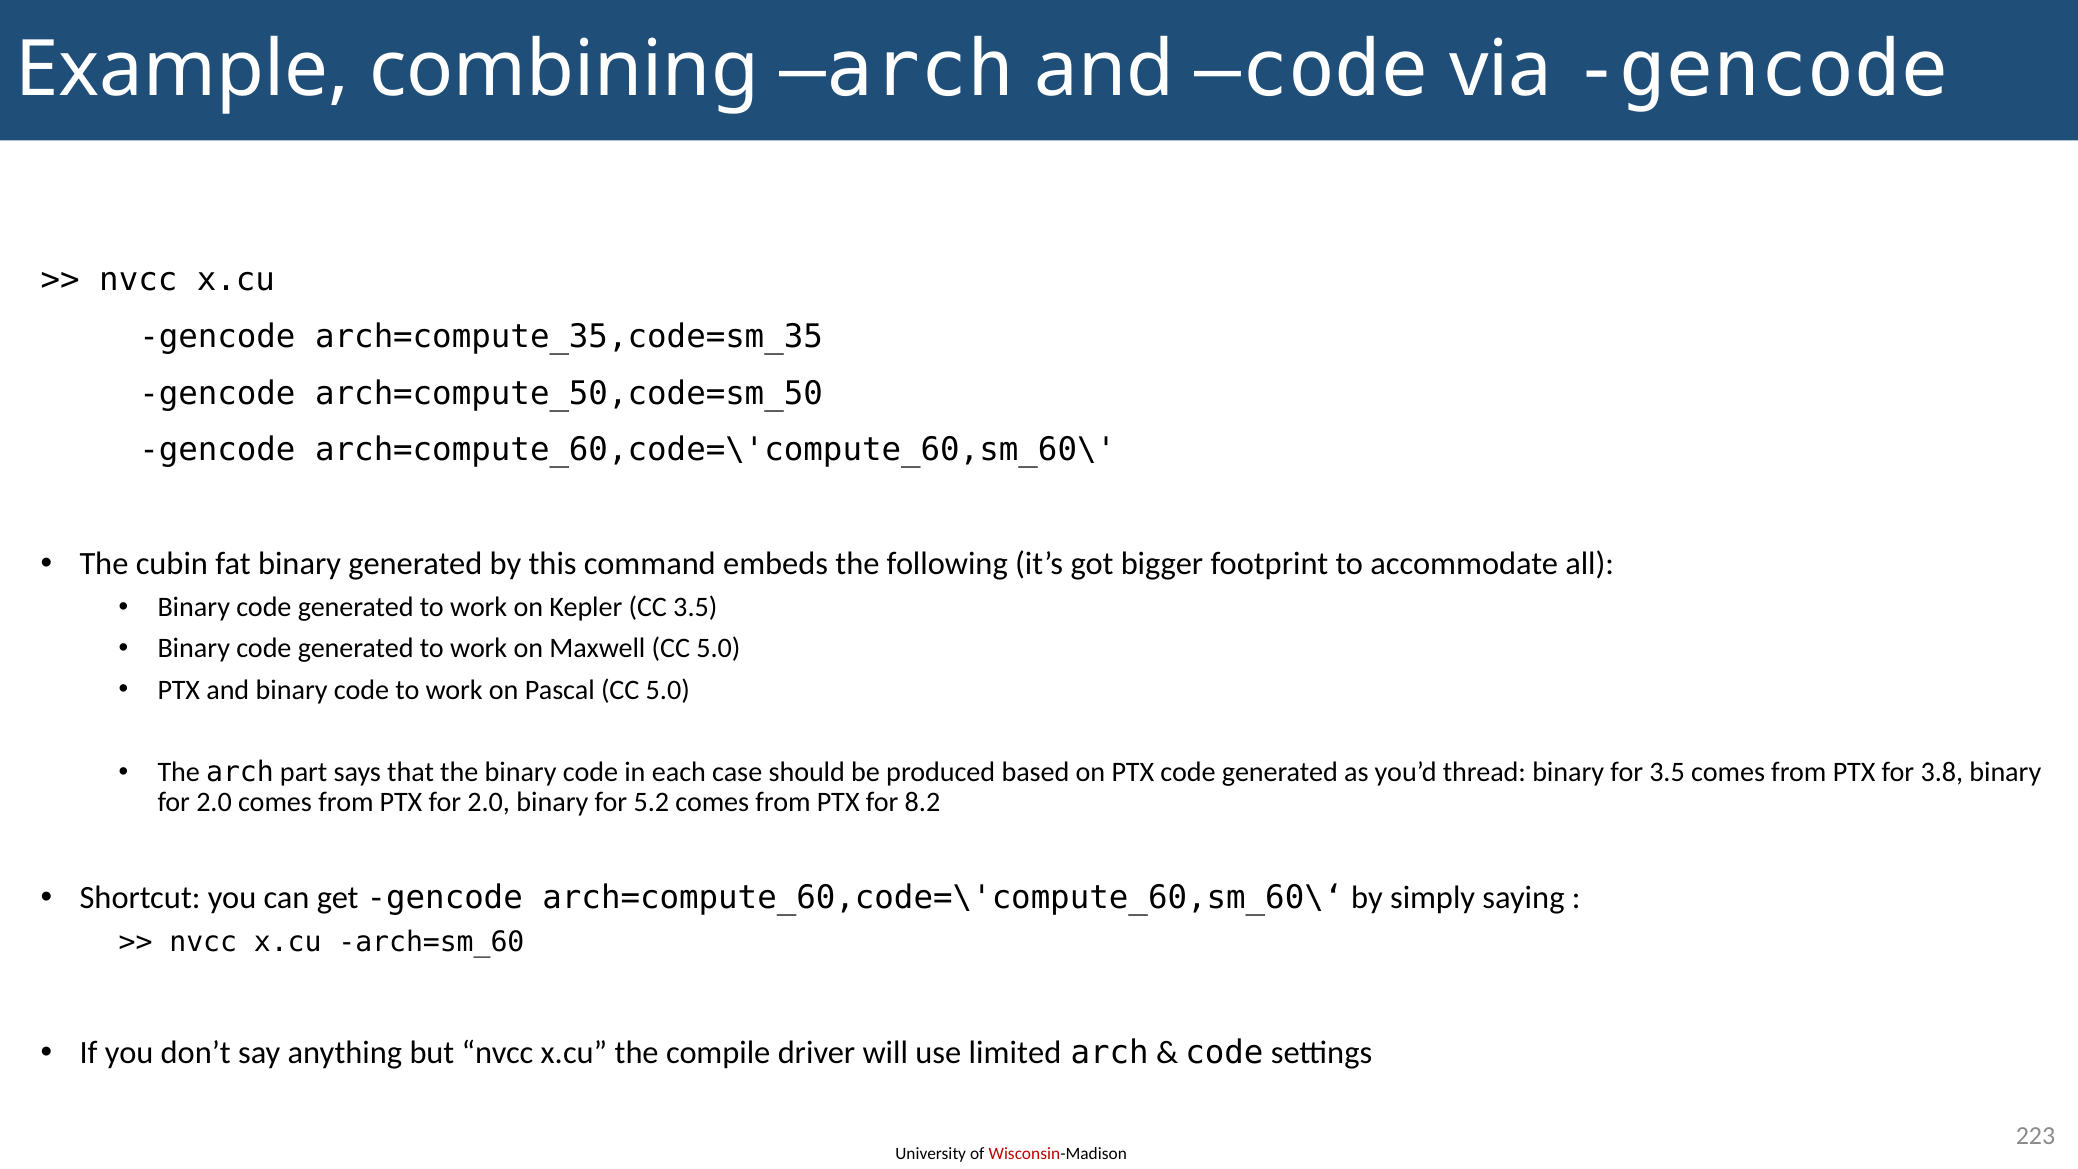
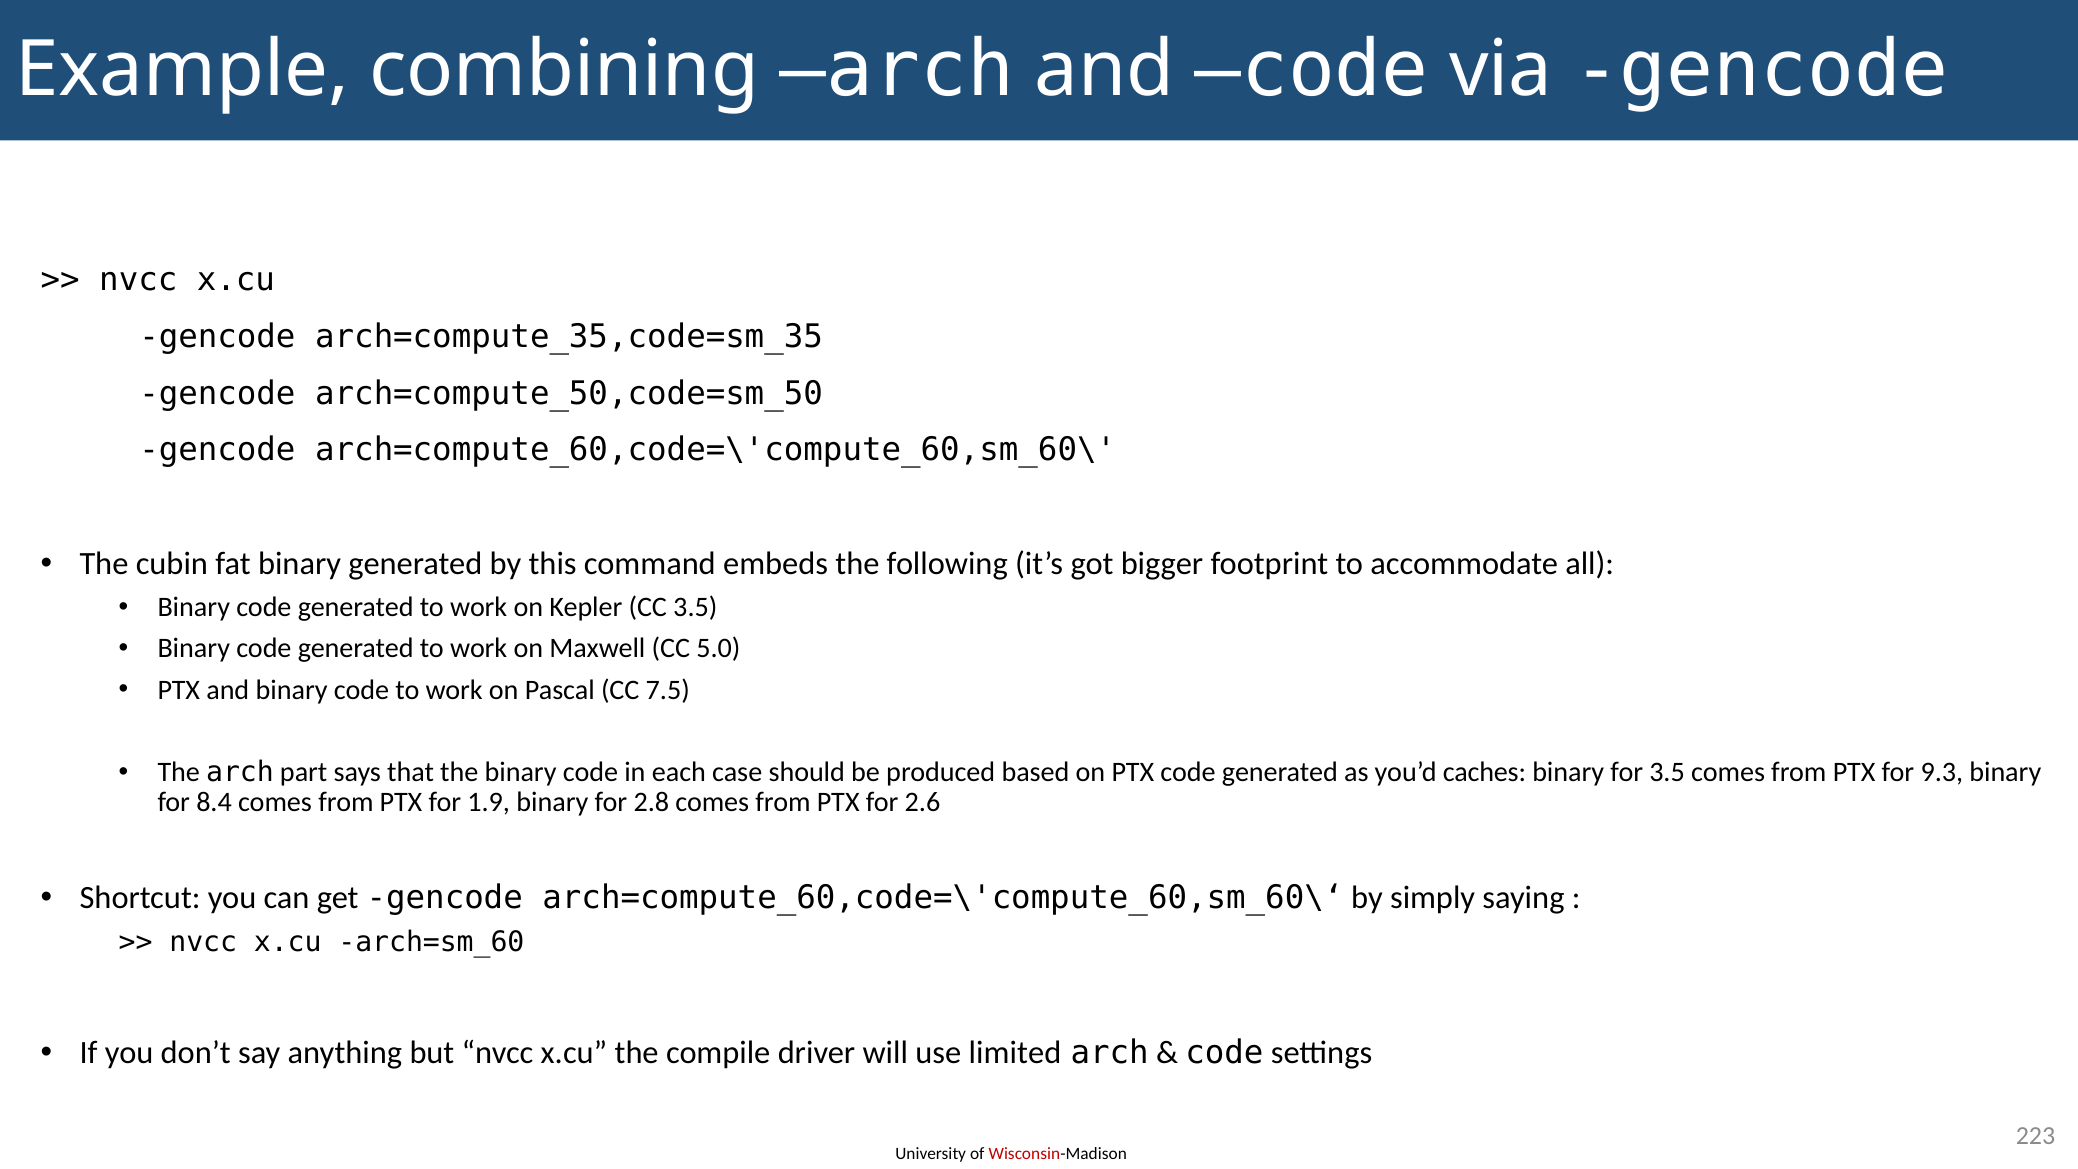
Pascal CC 5.0: 5.0 -> 7.5 (668, 690)
thread: thread -> caches (1484, 772)
3.8: 3.8 -> 9.3 (1942, 772)
2.0: 2.0 -> 8.4 (214, 803)
PTX for 2.0: 2.0 -> 1.9 (489, 803)
5.2: 5.2 -> 2.8 (651, 803)
8.2: 8.2 -> 2.6 (922, 803)
